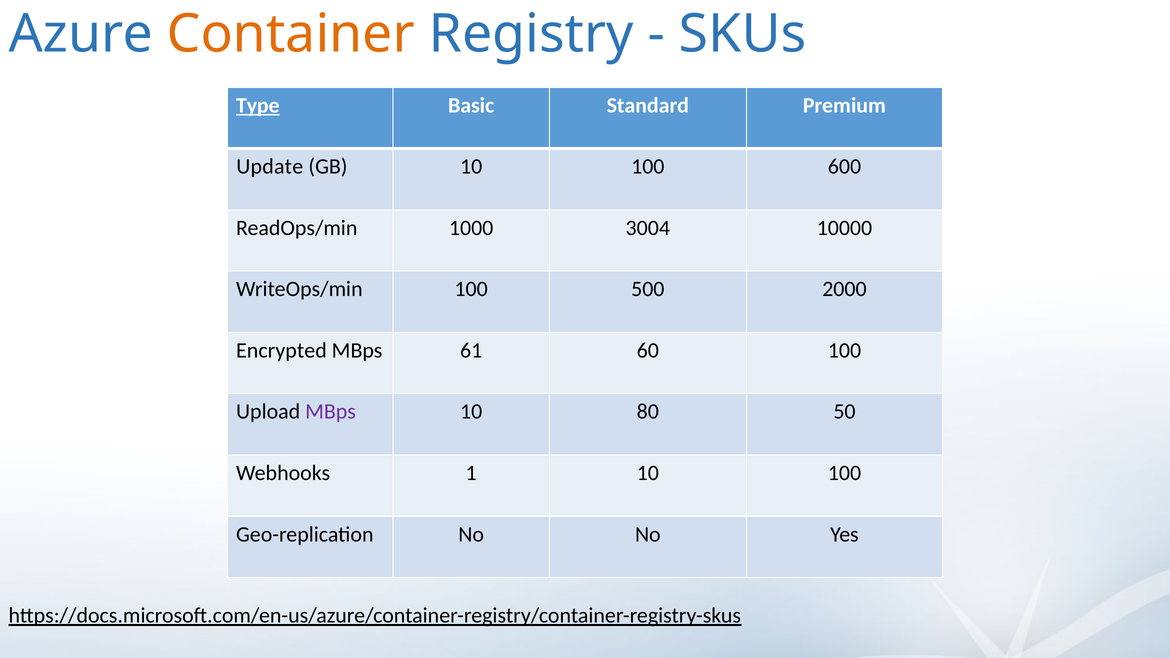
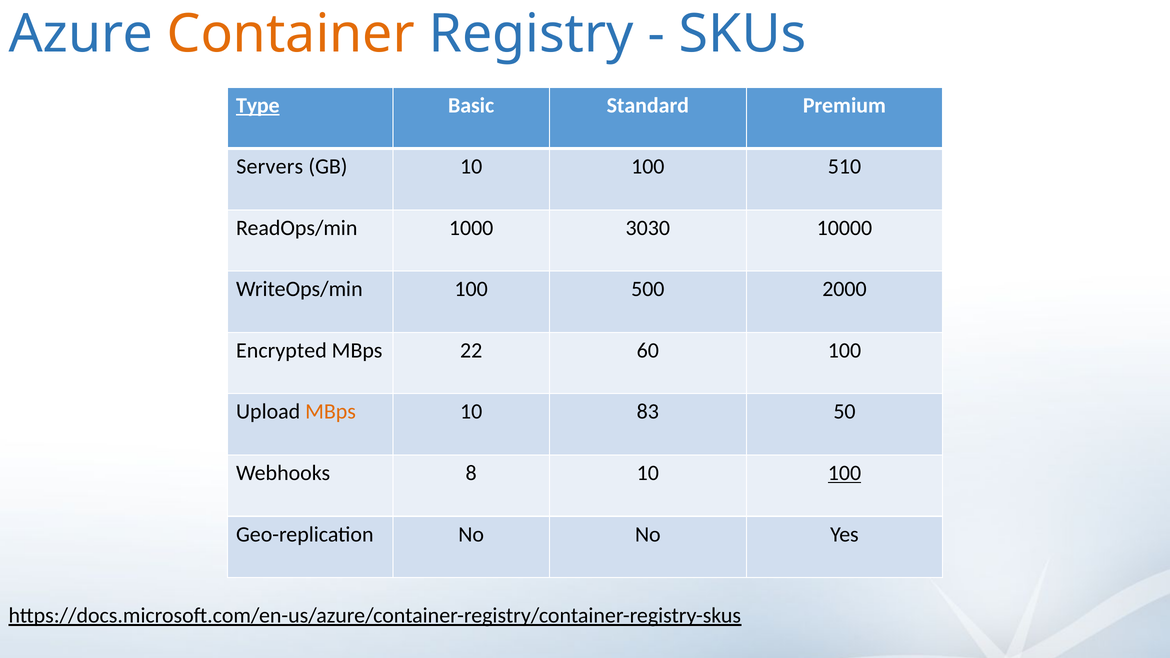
Update: Update -> Servers (270, 167)
600: 600 -> 510 (844, 167)
3004: 3004 -> 3030 (648, 228)
61: 61 -> 22 (471, 351)
MBps colour: purple -> orange (331, 412)
80: 80 -> 83 (648, 412)
1: 1 -> 8 (471, 473)
100 underline: none -> present (844, 473)
